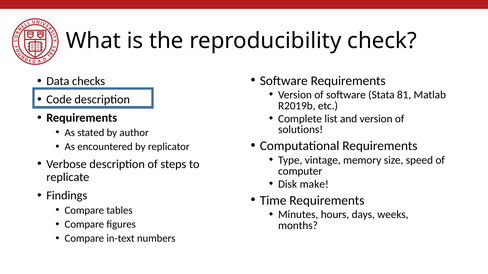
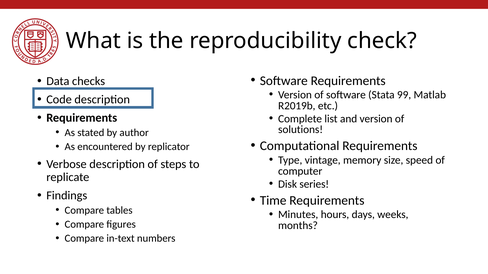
81: 81 -> 99 (404, 95)
make: make -> series (314, 184)
